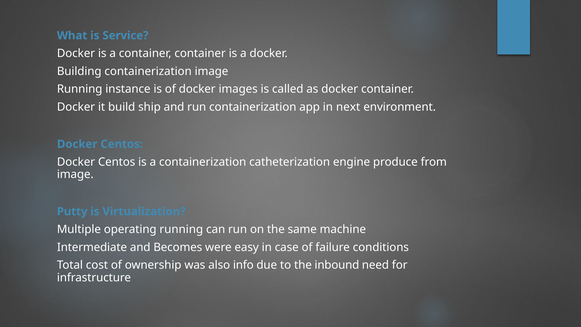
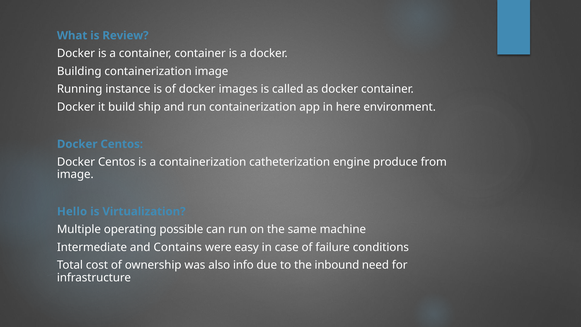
Service: Service -> Review (125, 36)
next: next -> here (348, 107)
Putty: Putty -> Hello (72, 211)
operating running: running -> possible (181, 229)
Becomes: Becomes -> Contains (178, 247)
